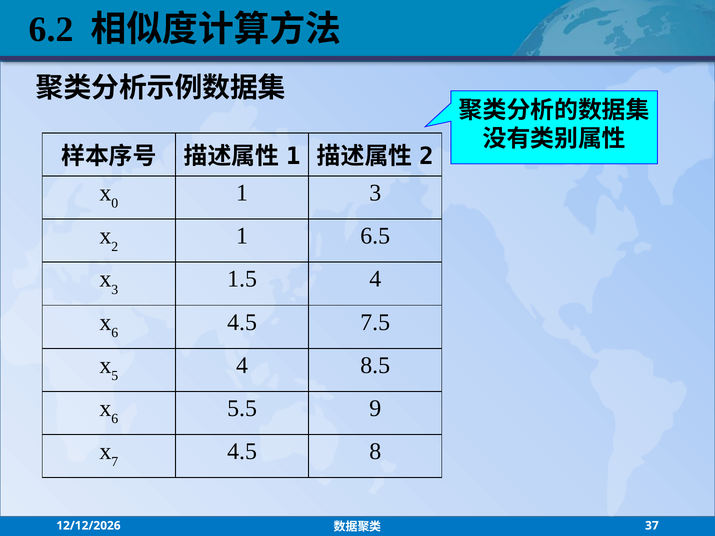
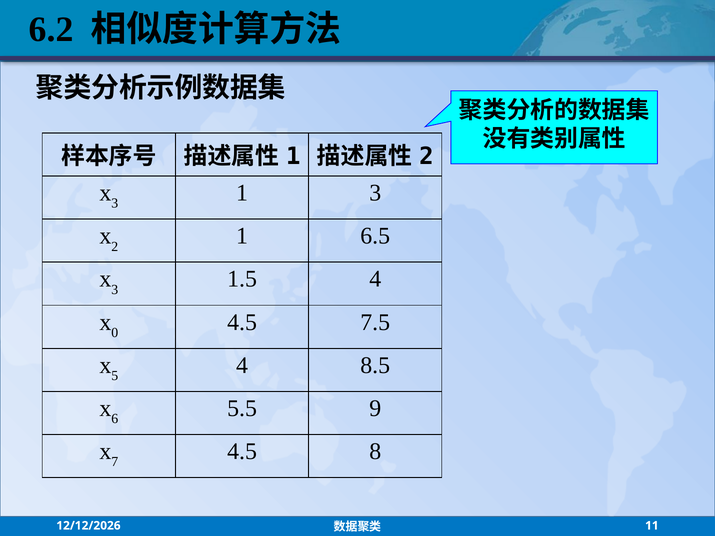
0: 0 -> 3 (115, 203)
6: 6 -> 0 (115, 333)
37: 37 -> 11 (652, 526)
